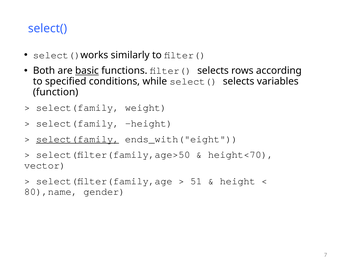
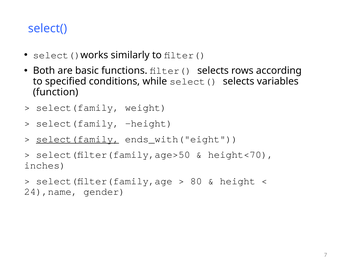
basic underline: present -> none (87, 70)
vector: vector -> inches (45, 165)
51: 51 -> 80 (196, 180)
80),name: 80),name -> 24),name (51, 191)
